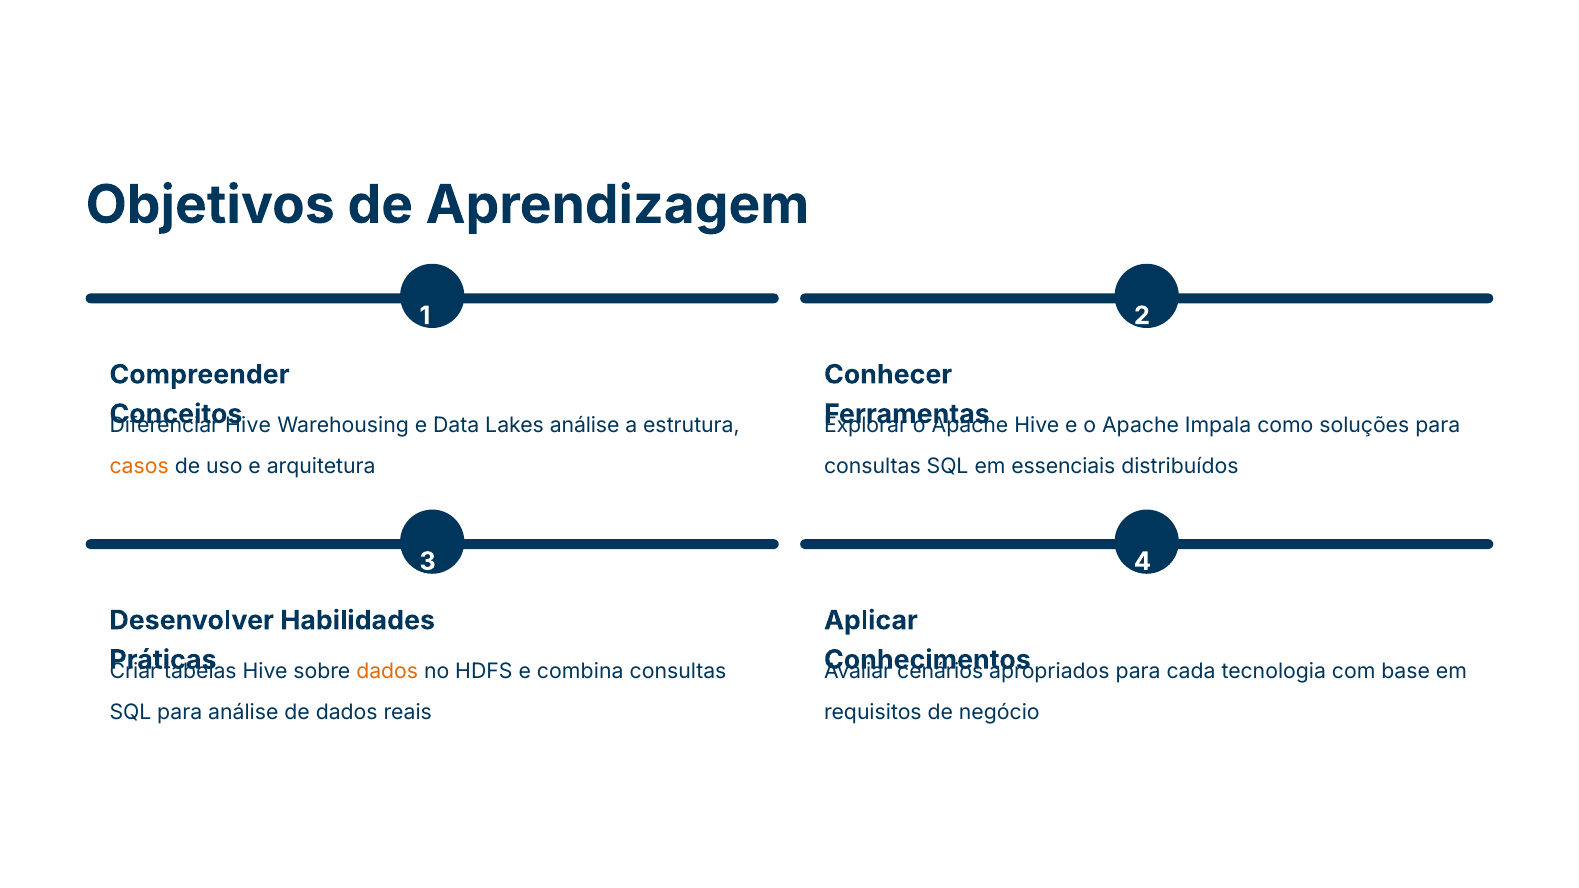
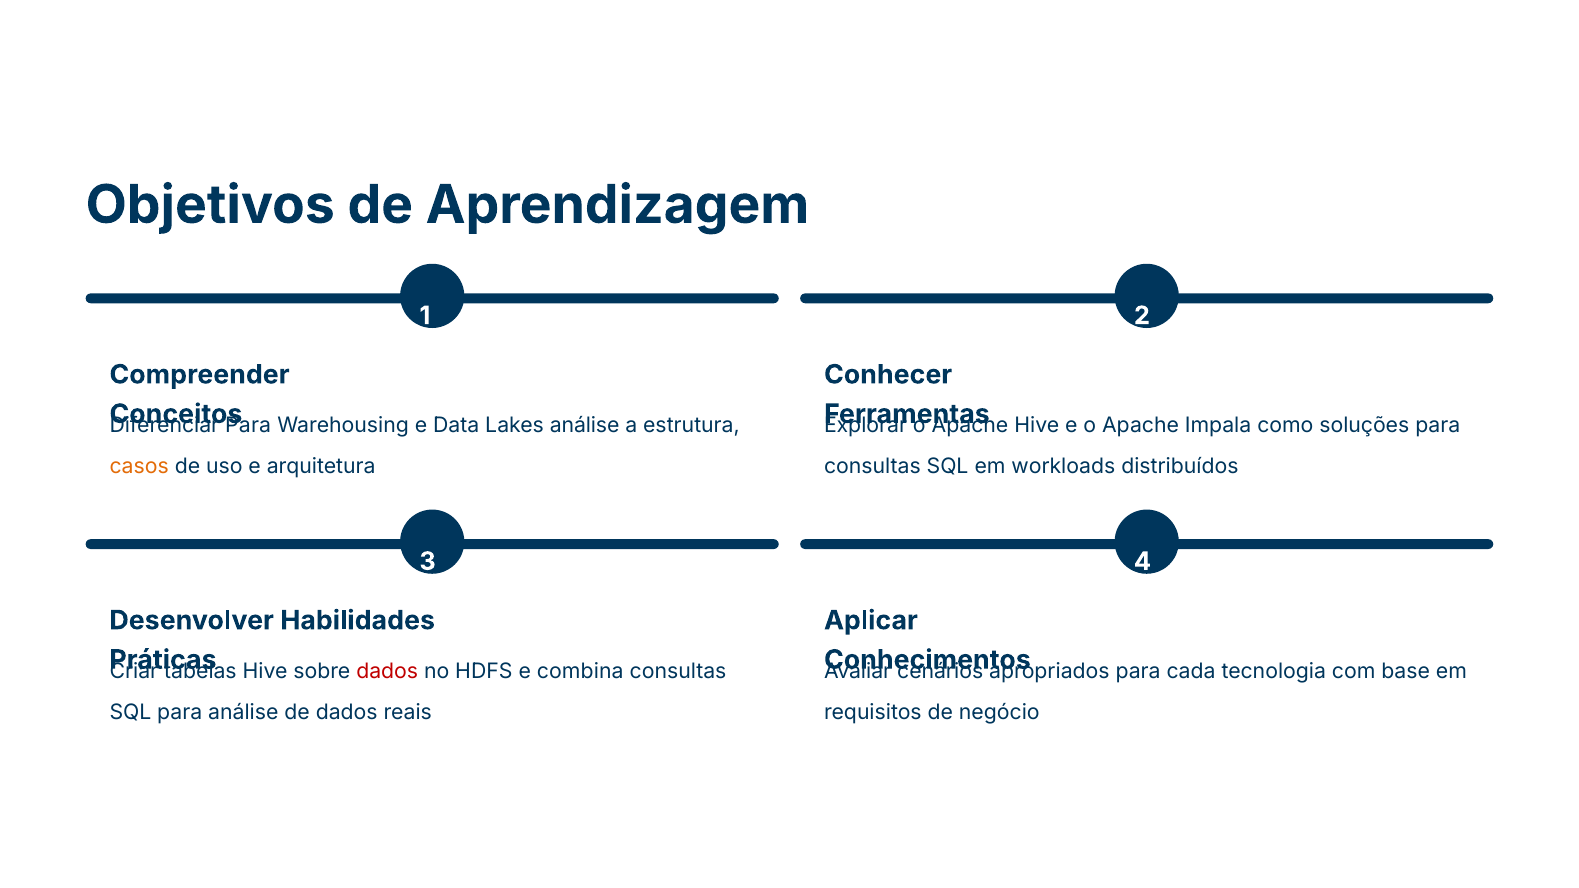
Hive: Hive -> Para (248, 426)
essenciais: essenciais -> workloads (1063, 467)
dados colour: orange -> red (387, 671)
